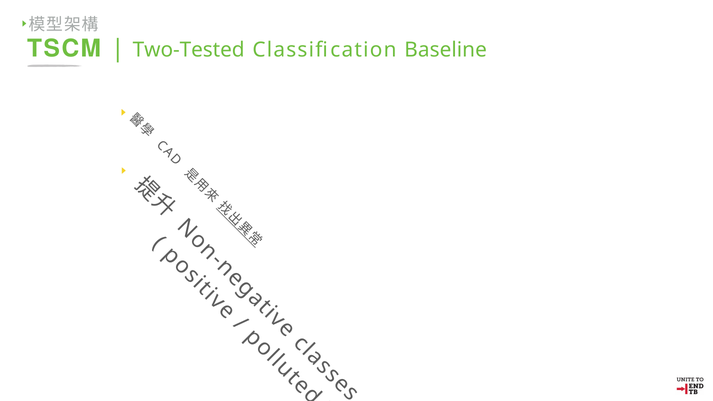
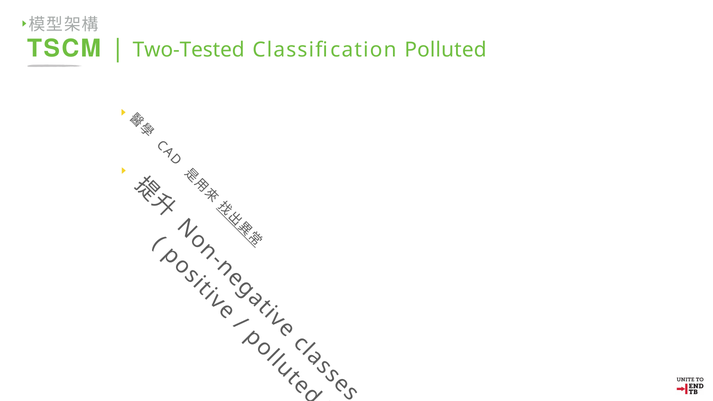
Baseline: Baseline -> Polluted (446, 50)
